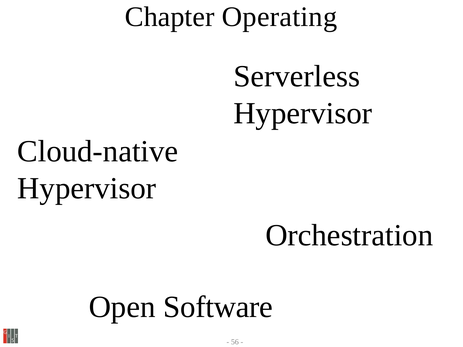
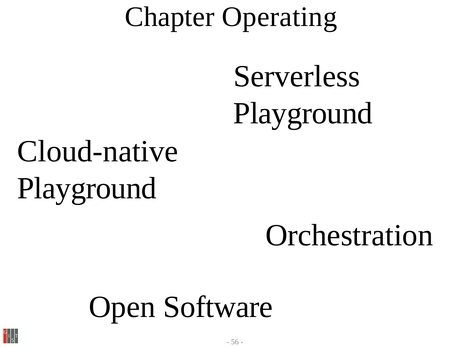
Hypervisor: Hypervisor -> Playground (303, 113)
Hypervisor: Hypervisor -> Playground (87, 189)
